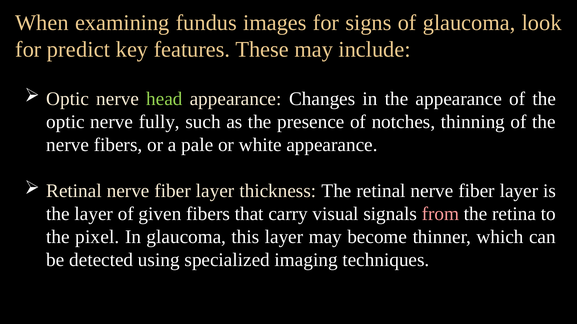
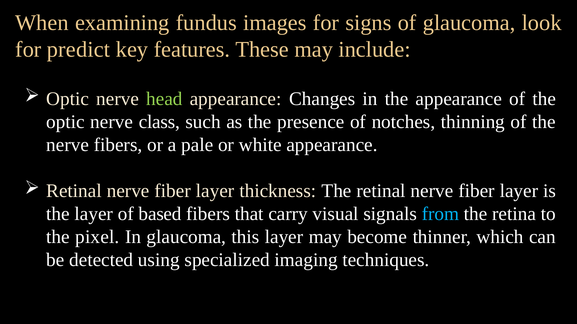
fully: fully -> class (159, 122)
given: given -> based (160, 214)
from colour: pink -> light blue (440, 214)
